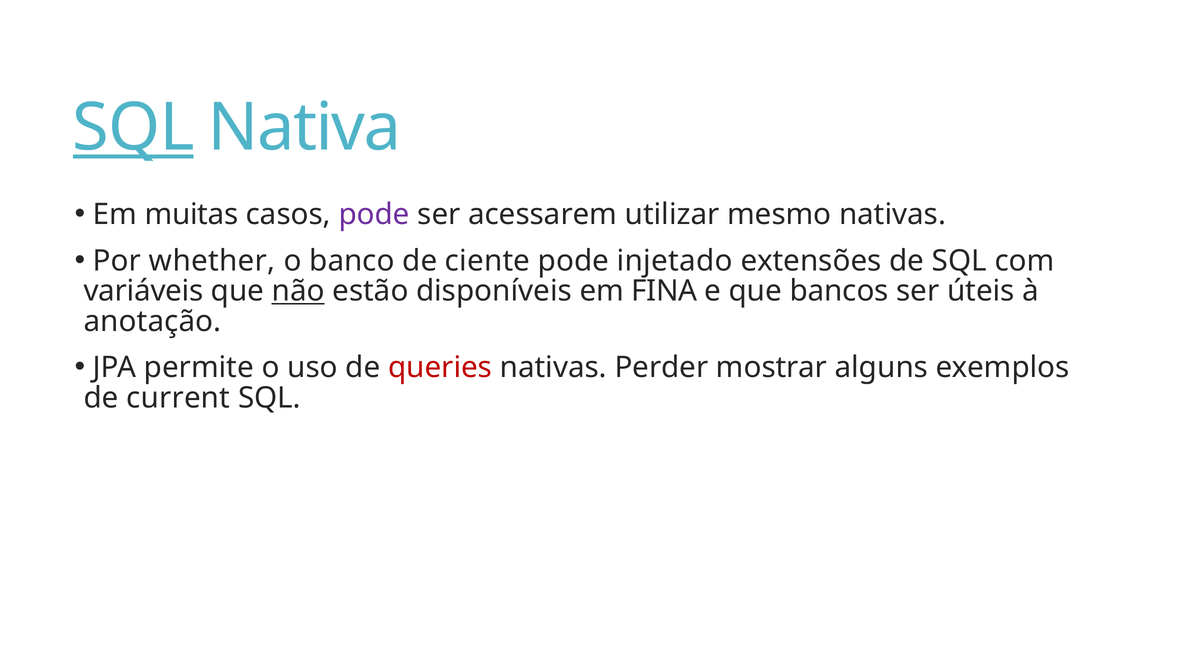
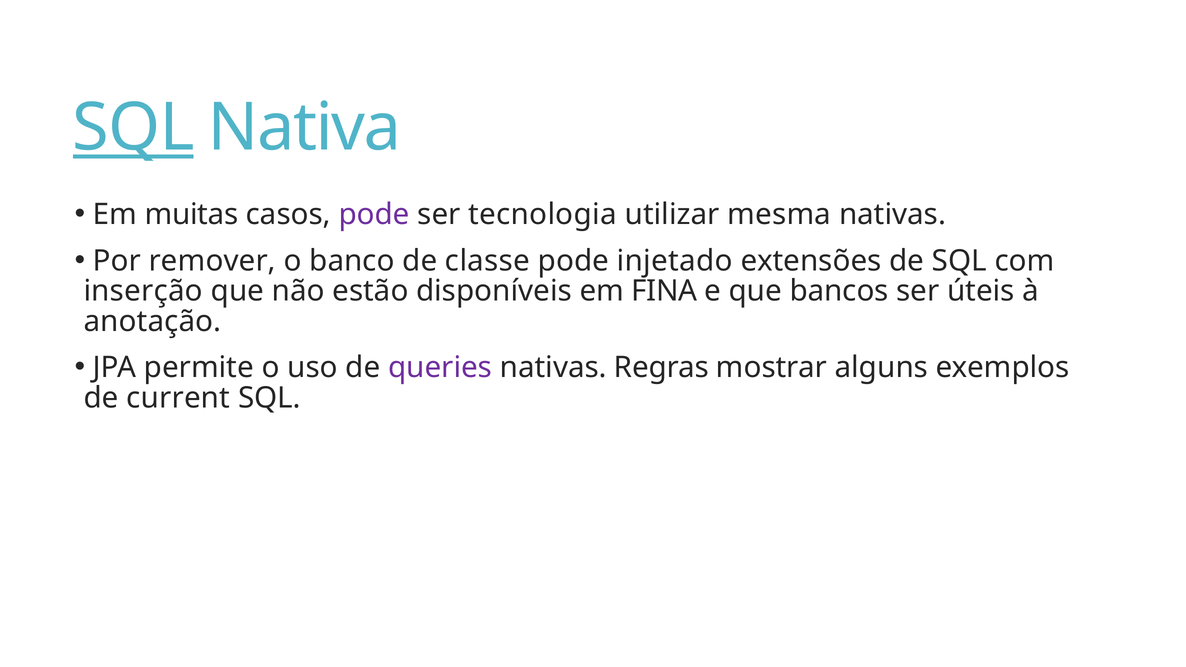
acessarem: acessarem -> tecnologia (542, 215)
mesmo: mesmo -> mesma (779, 215)
whether: whether -> remover (212, 261)
ciente: ciente -> classe (488, 261)
variáveis: variáveis -> inserção (143, 291)
não underline: present -> none (298, 291)
queries colour: red -> purple (440, 368)
Perder: Perder -> Regras (662, 368)
